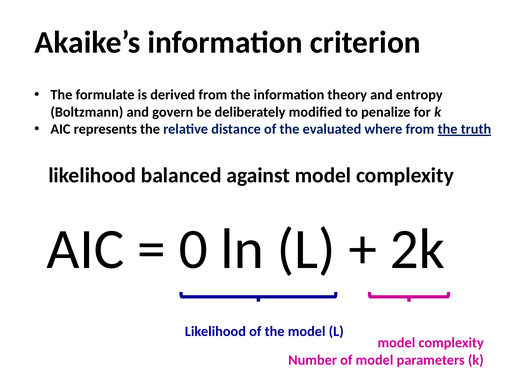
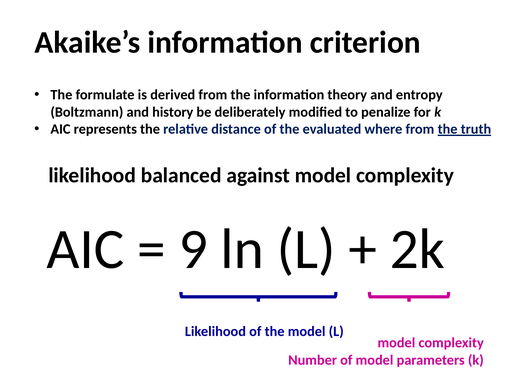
govern: govern -> history (173, 112)
0: 0 -> 9 (193, 249)
